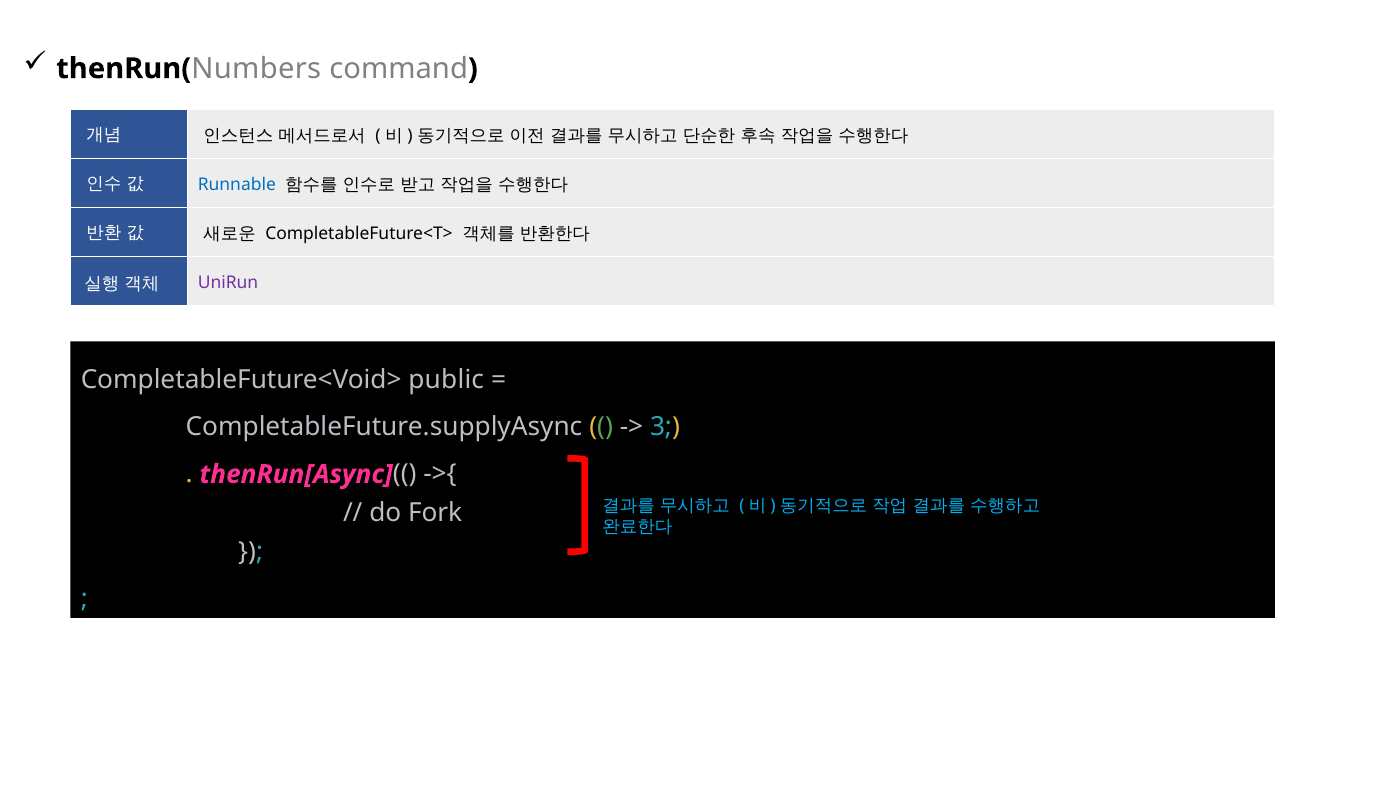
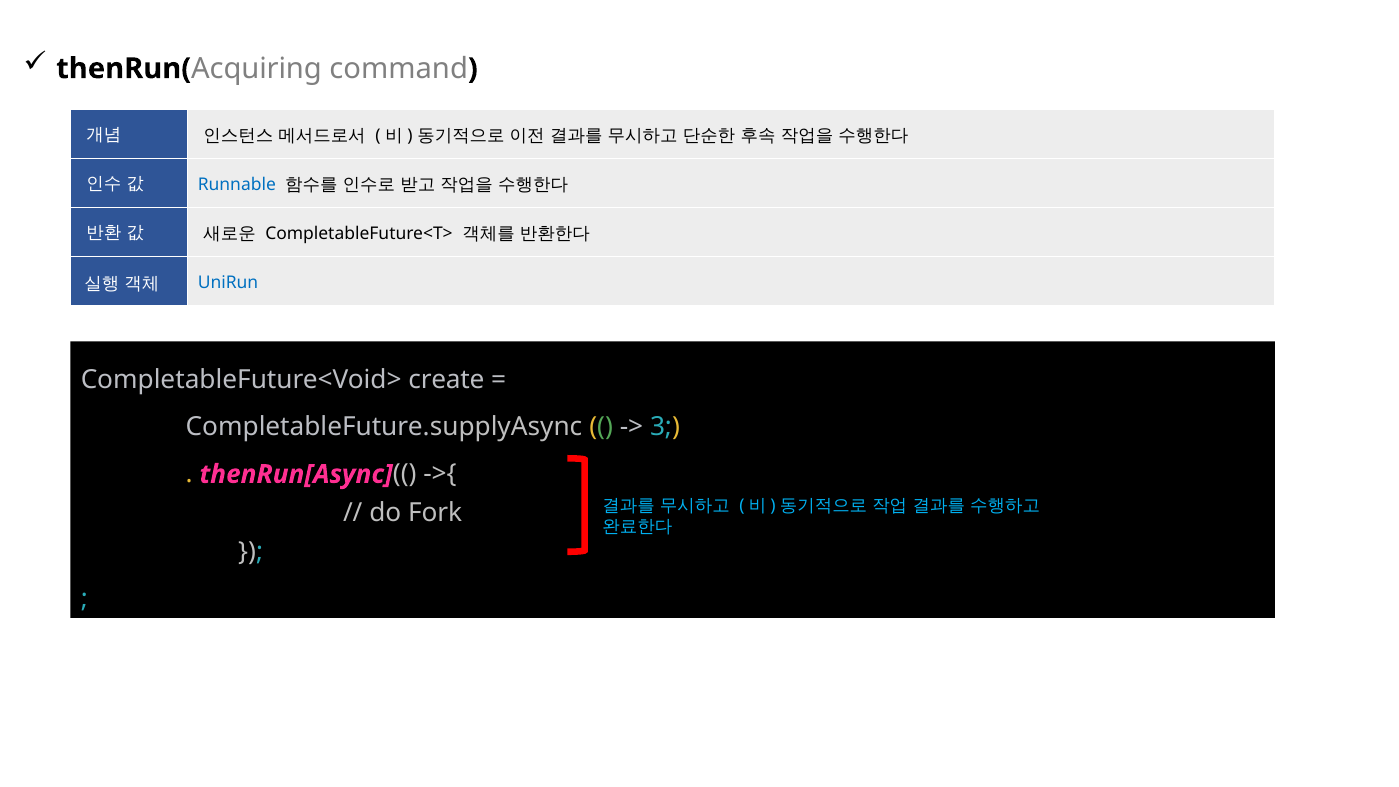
Numbers: Numbers -> Acquiring (256, 69)
UniRun colour: purple -> blue (228, 283)
public: public -> create (446, 380)
